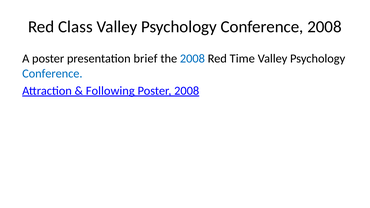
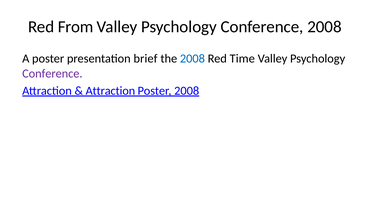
Class: Class -> From (76, 27)
Conference colour: blue -> purple (52, 73)
Following: Following -> Attraction (110, 91)
